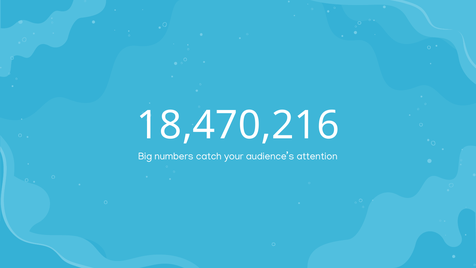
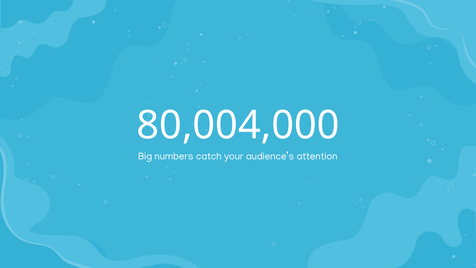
18,470,216: 18,470,216 -> 80,004,000 (238, 125)
